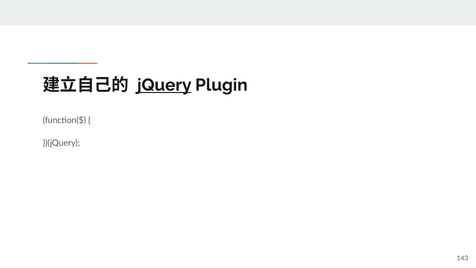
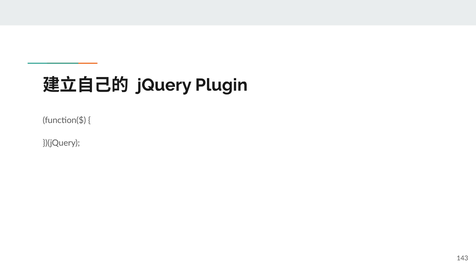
jQuery underline: present -> none (164, 85)
